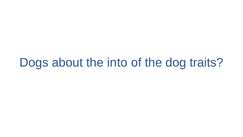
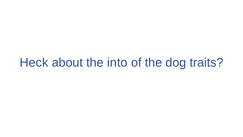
Dogs: Dogs -> Heck (34, 62)
